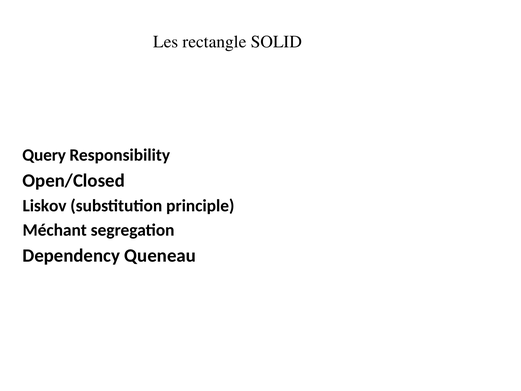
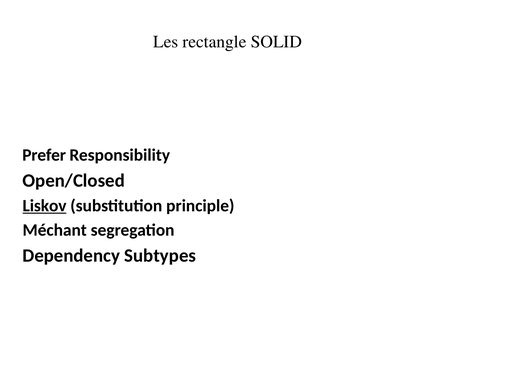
Query: Query -> Prefer (44, 155)
Liskov underline: none -> present (45, 206)
Queneau: Queneau -> Subtypes (160, 256)
